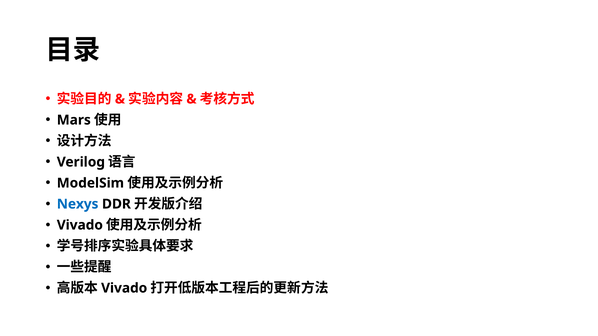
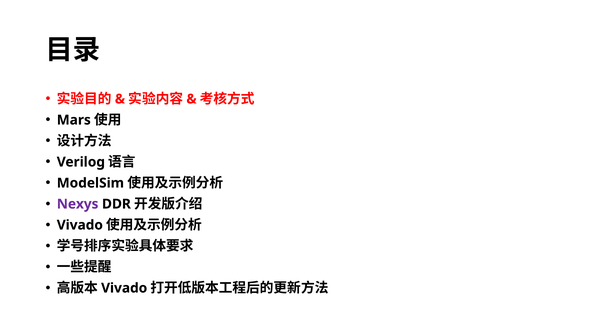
Nexys colour: blue -> purple (78, 204)
